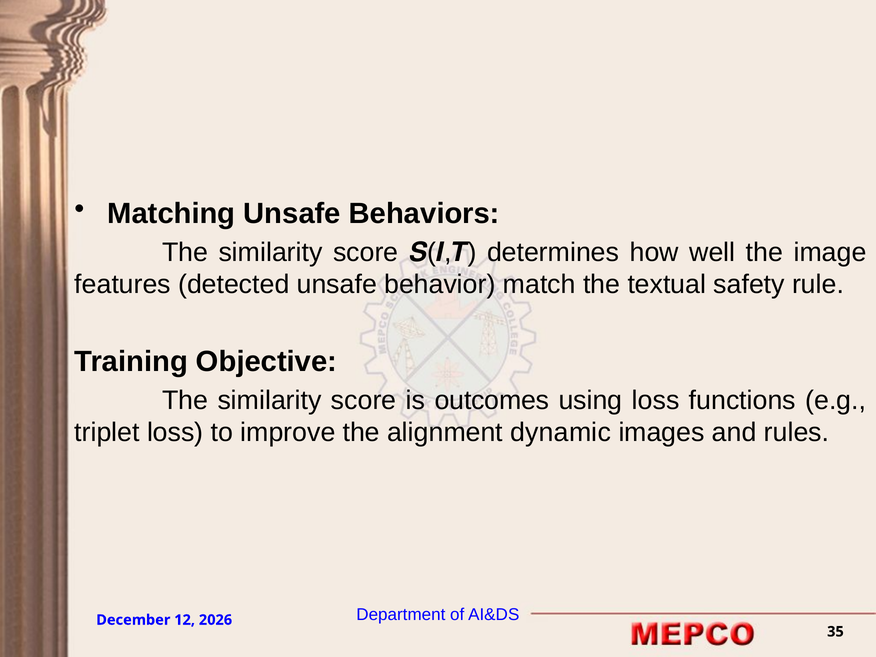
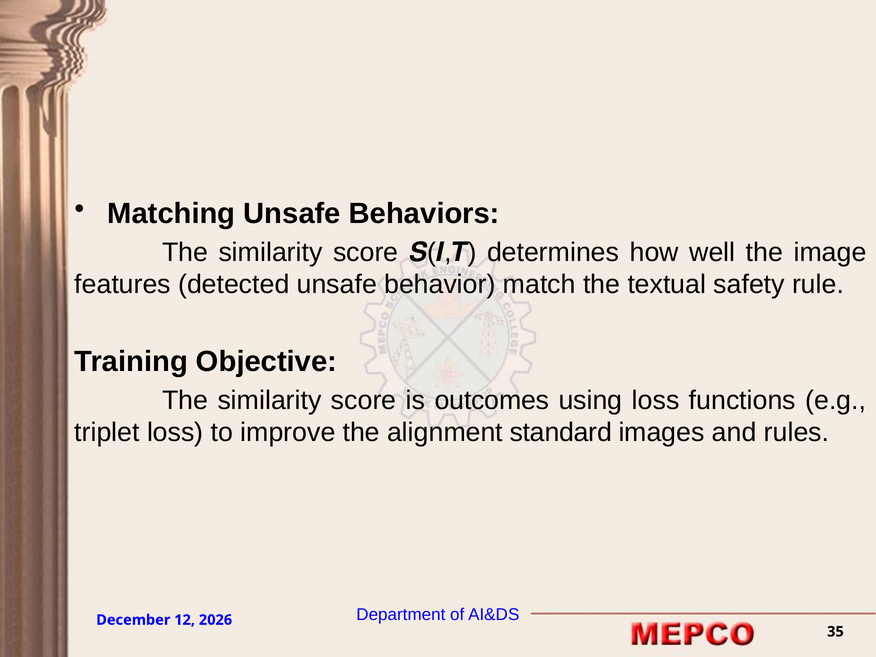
dynamic: dynamic -> standard (561, 432)
